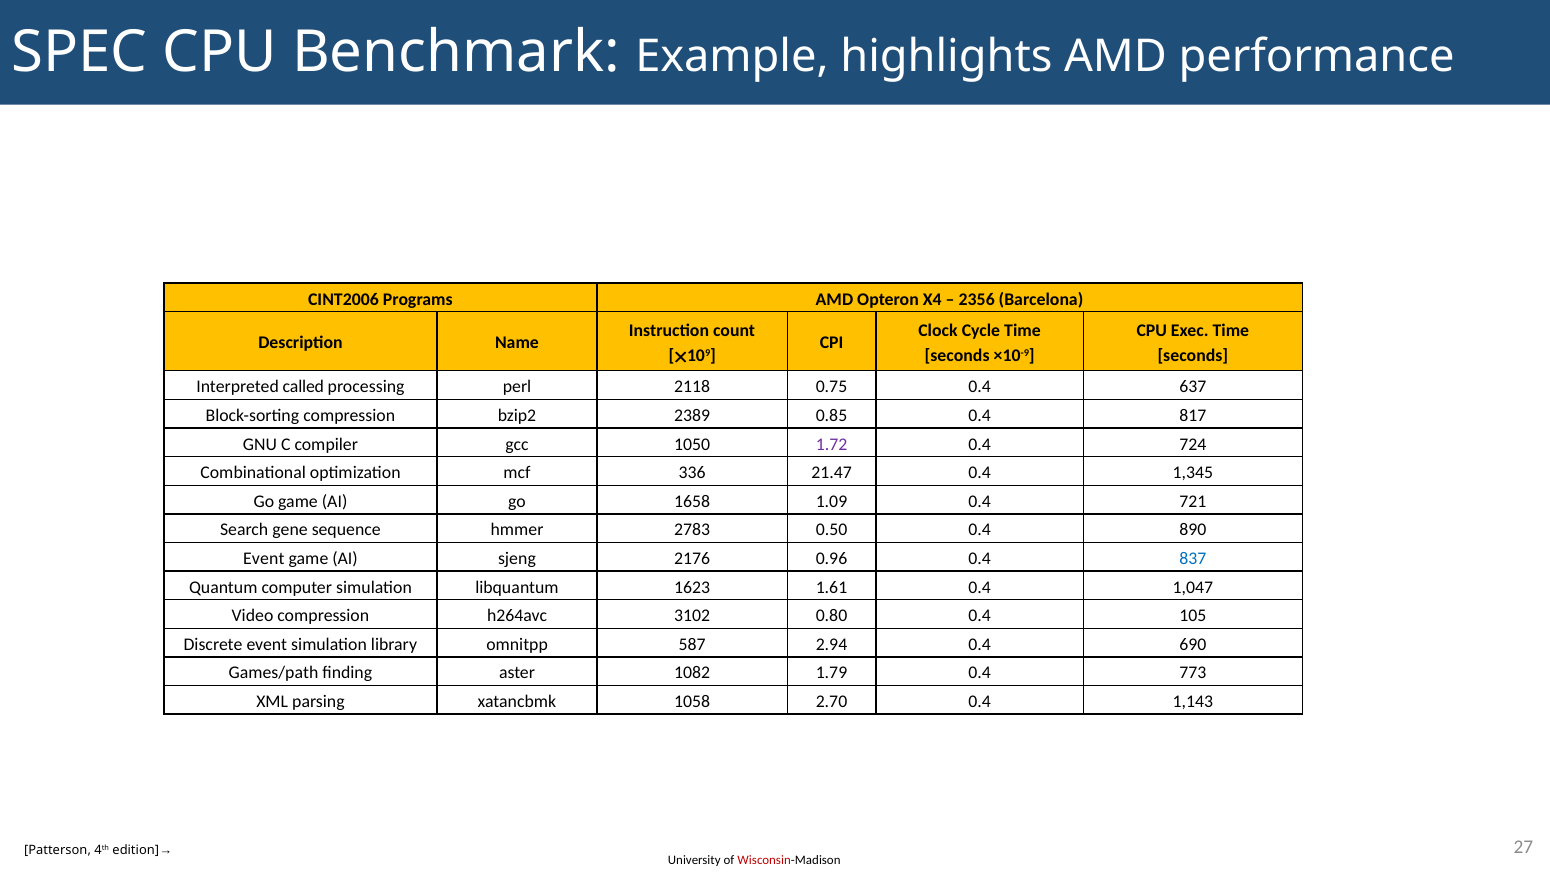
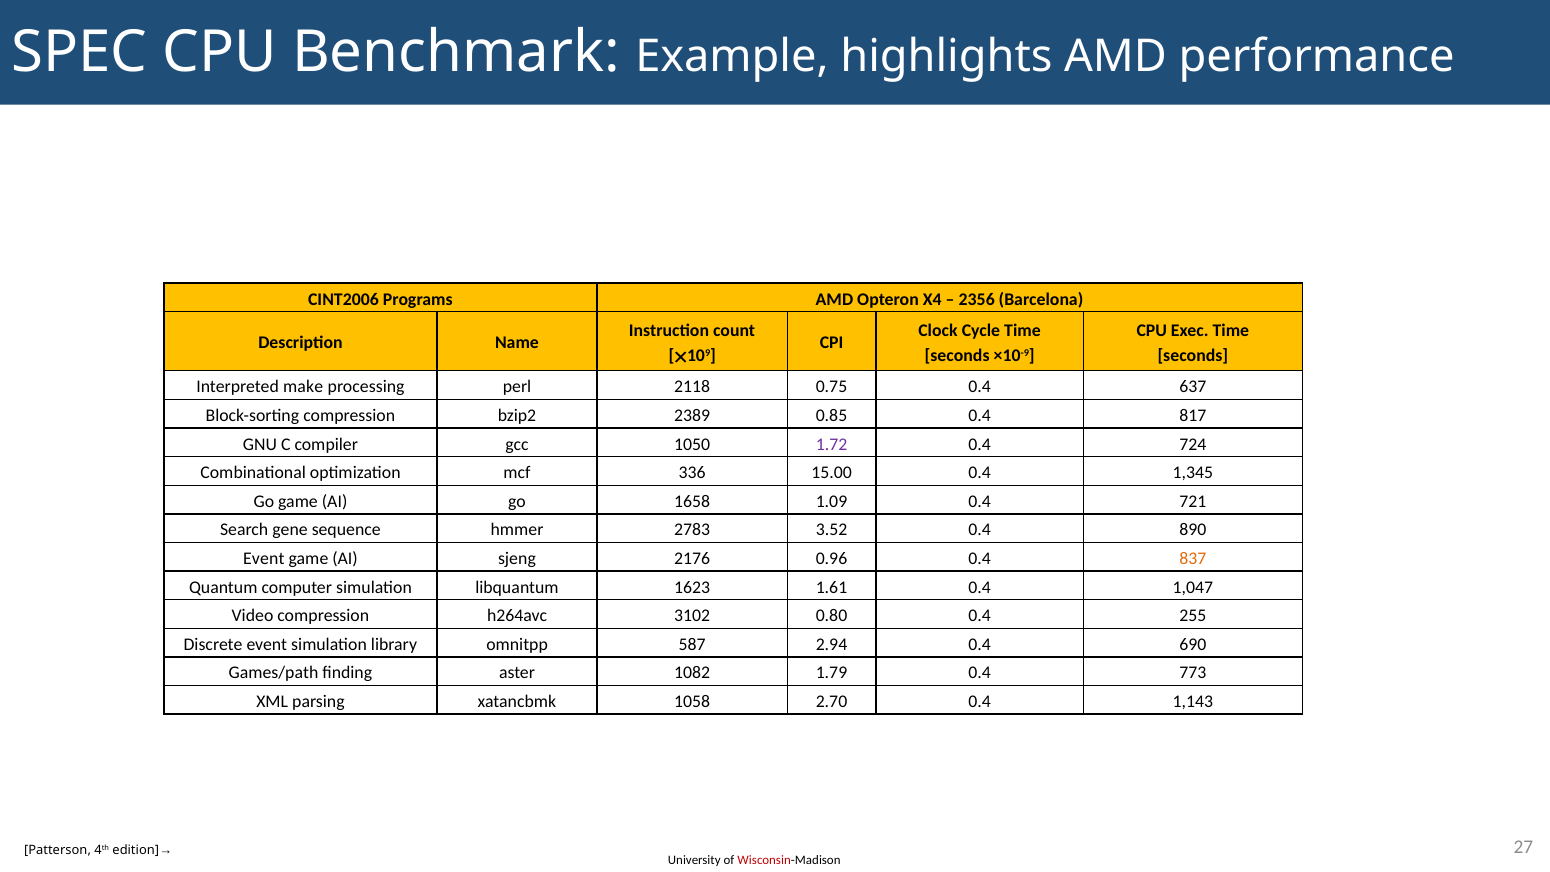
called: called -> make (303, 387)
21.47: 21.47 -> 15.00 (832, 473)
0.50: 0.50 -> 3.52 (832, 530)
837 colour: blue -> orange (1193, 558)
105: 105 -> 255 (1193, 616)
